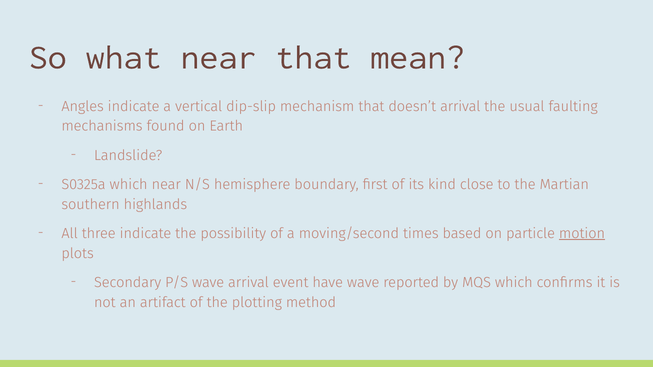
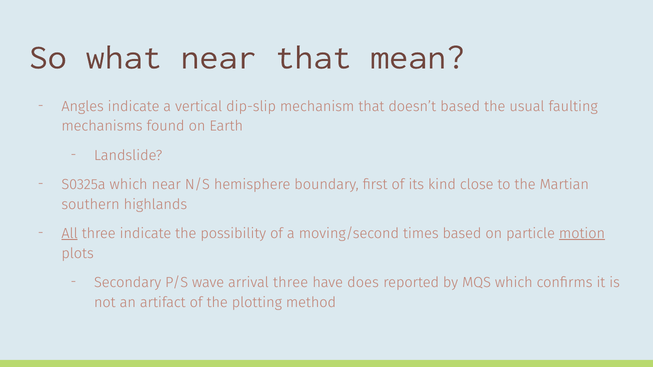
doesn’t arrival: arrival -> based (460, 106)
All underline: none -> present (70, 234)
arrival event: event -> three (291, 283)
have wave: wave -> does (363, 283)
